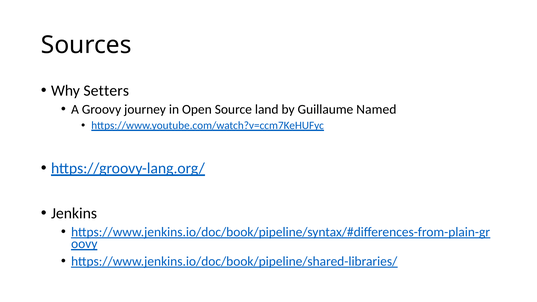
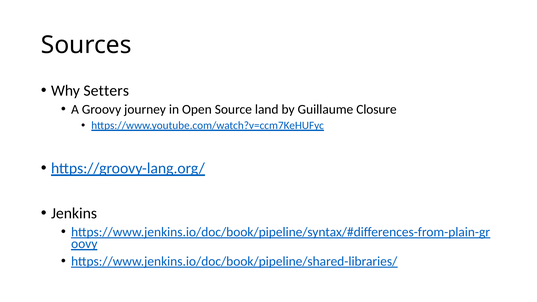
Named: Named -> Closure (376, 109)
